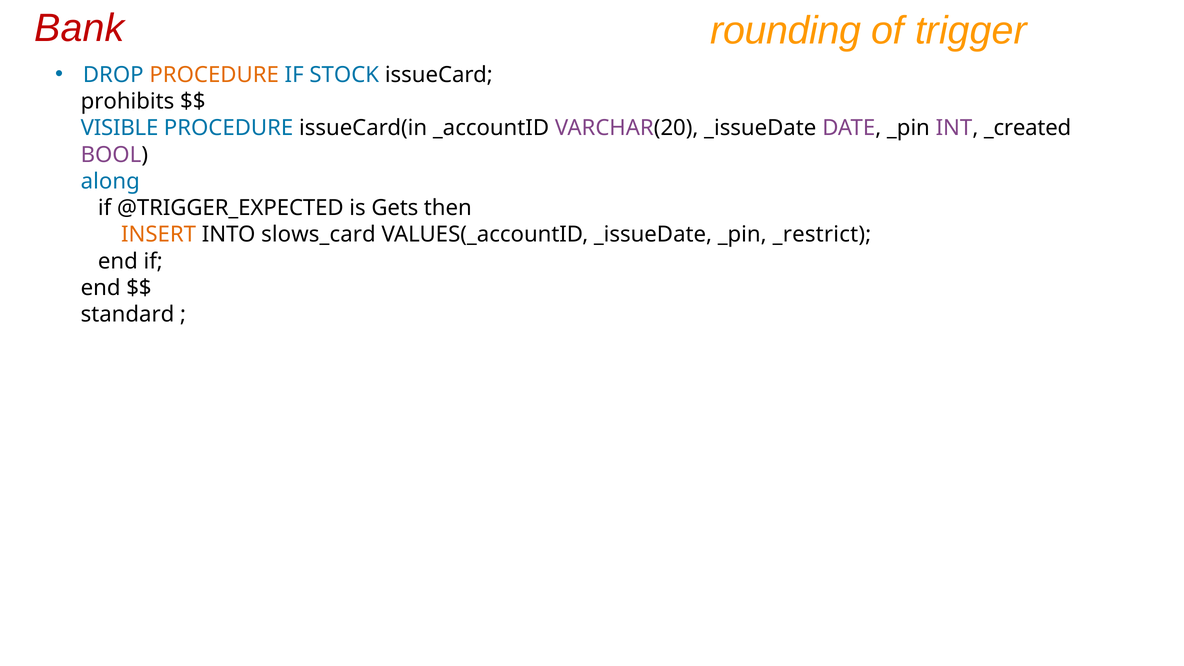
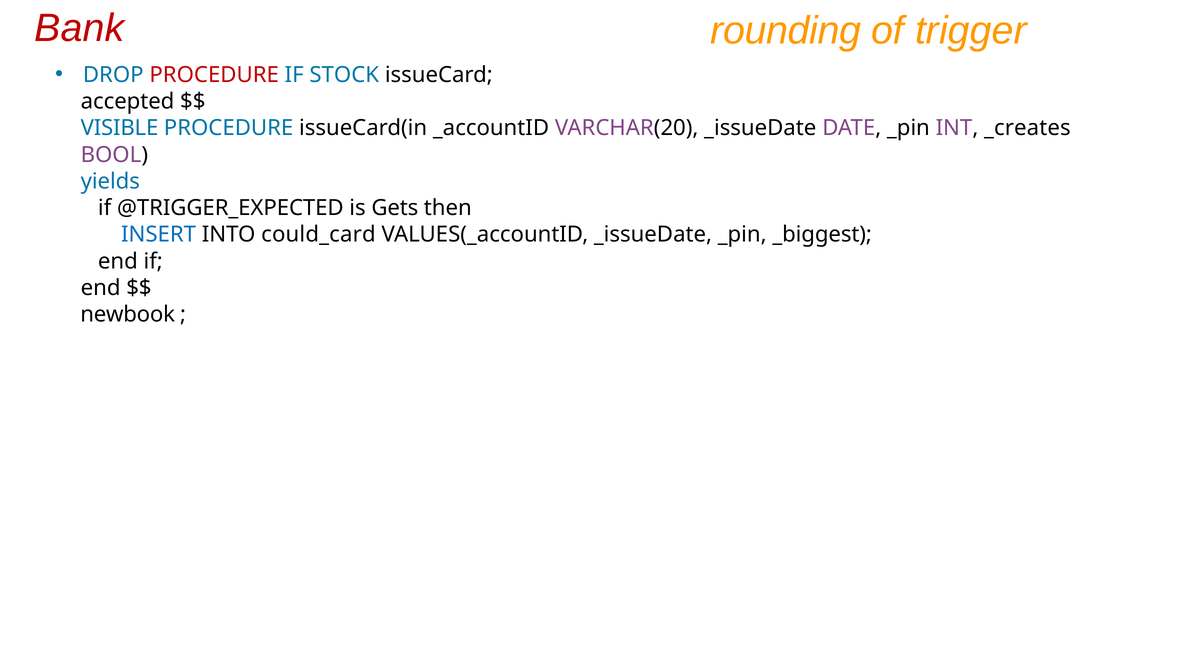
PROCEDURE colour: orange -> red (214, 75)
prohibits: prohibits -> accepted (128, 101)
_created: _created -> _creates (1027, 128)
along: along -> yields (110, 181)
INSERT colour: orange -> blue (159, 235)
slows_card: slows_card -> could_card (318, 235)
_restrict: _restrict -> _biggest (822, 235)
standard: standard -> newbook (128, 315)
